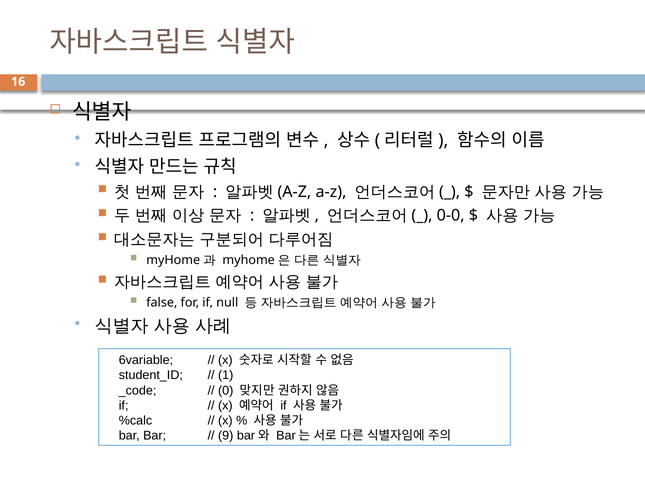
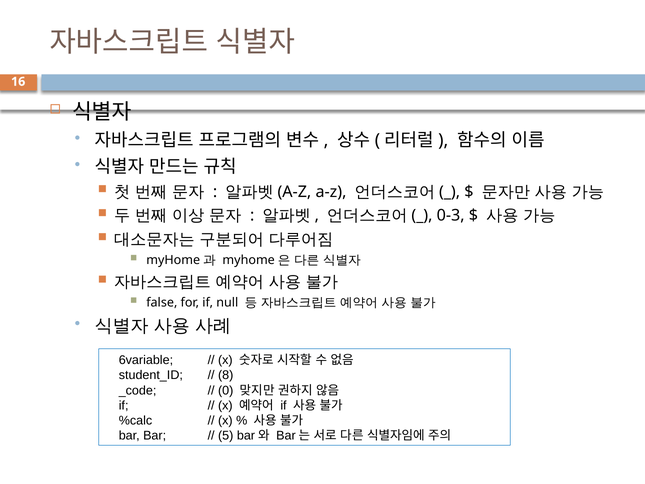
0-0: 0-0 -> 0-3 (451, 216)
1: 1 -> 8 (226, 375)
9: 9 -> 5 (226, 435)
